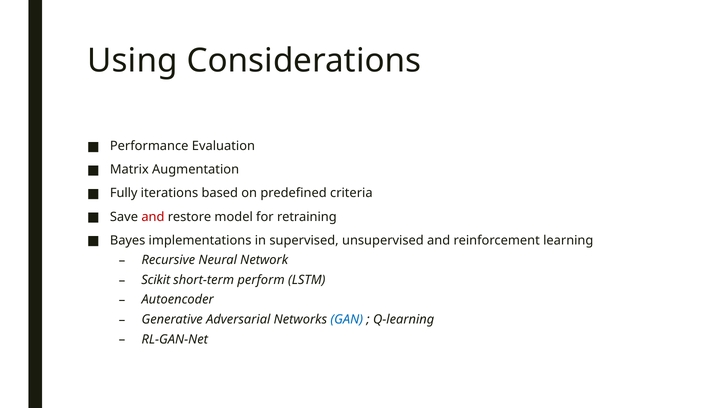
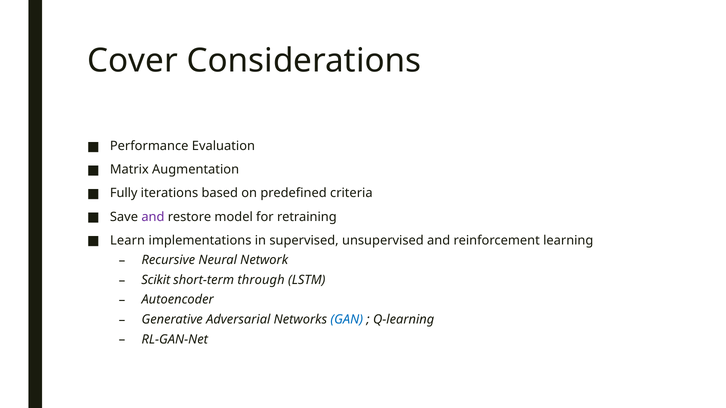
Using: Using -> Cover (133, 61)
and colour: red -> purple (153, 217)
Bayes: Bayes -> Learn (128, 241)
perform: perform -> through (261, 280)
